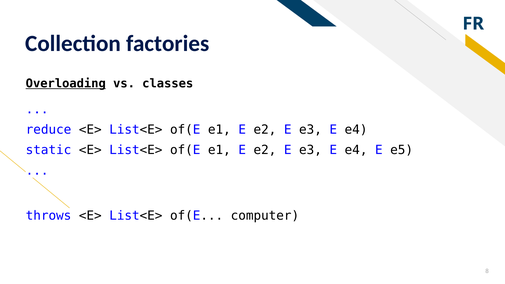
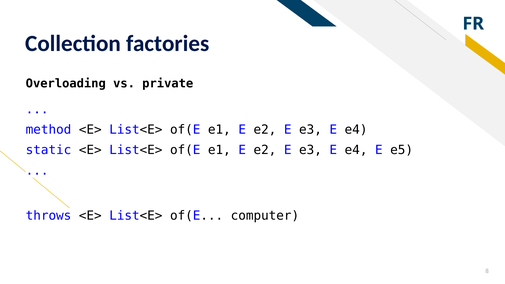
Overloading underline: present -> none (66, 83)
classes: classes -> private (168, 83)
reduce: reduce -> method (49, 130)
